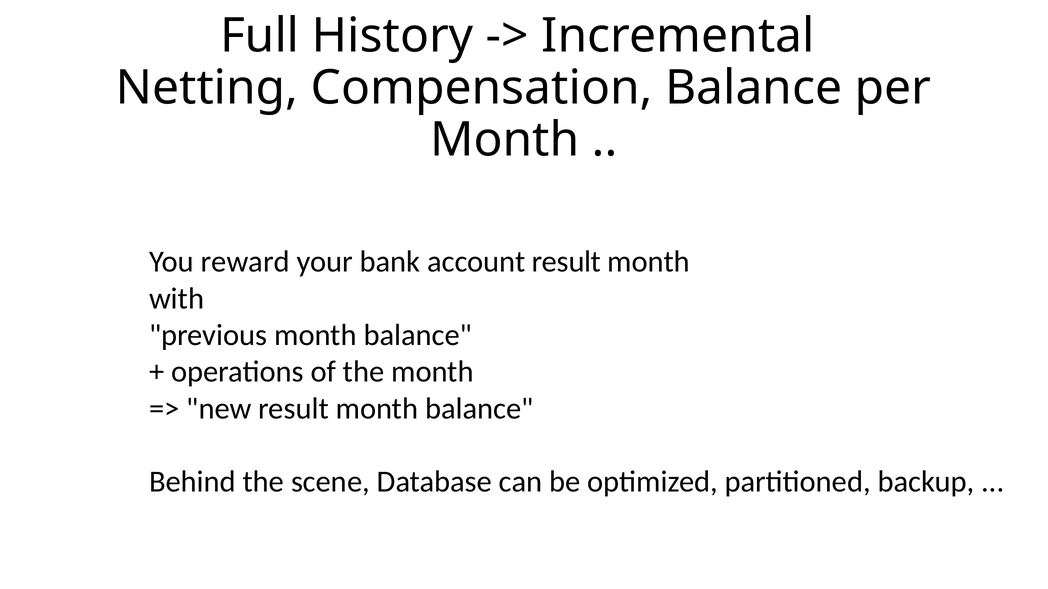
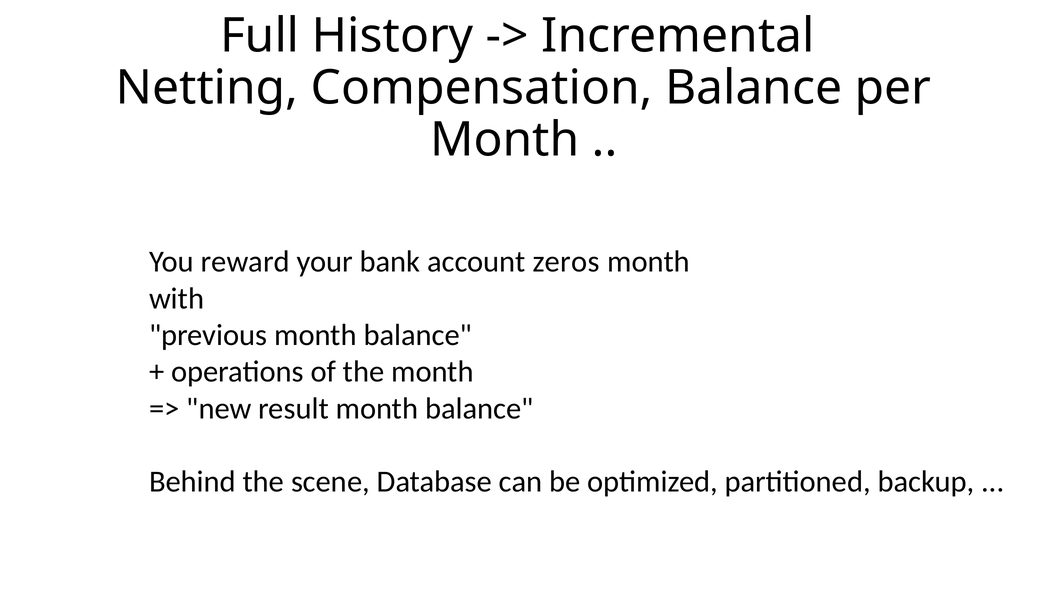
account result: result -> zeros (566, 262)
